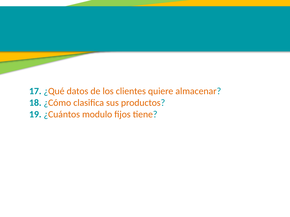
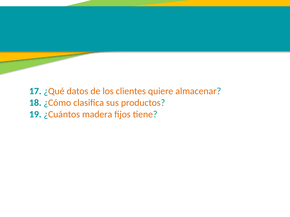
modulo: modulo -> madera (97, 115)
